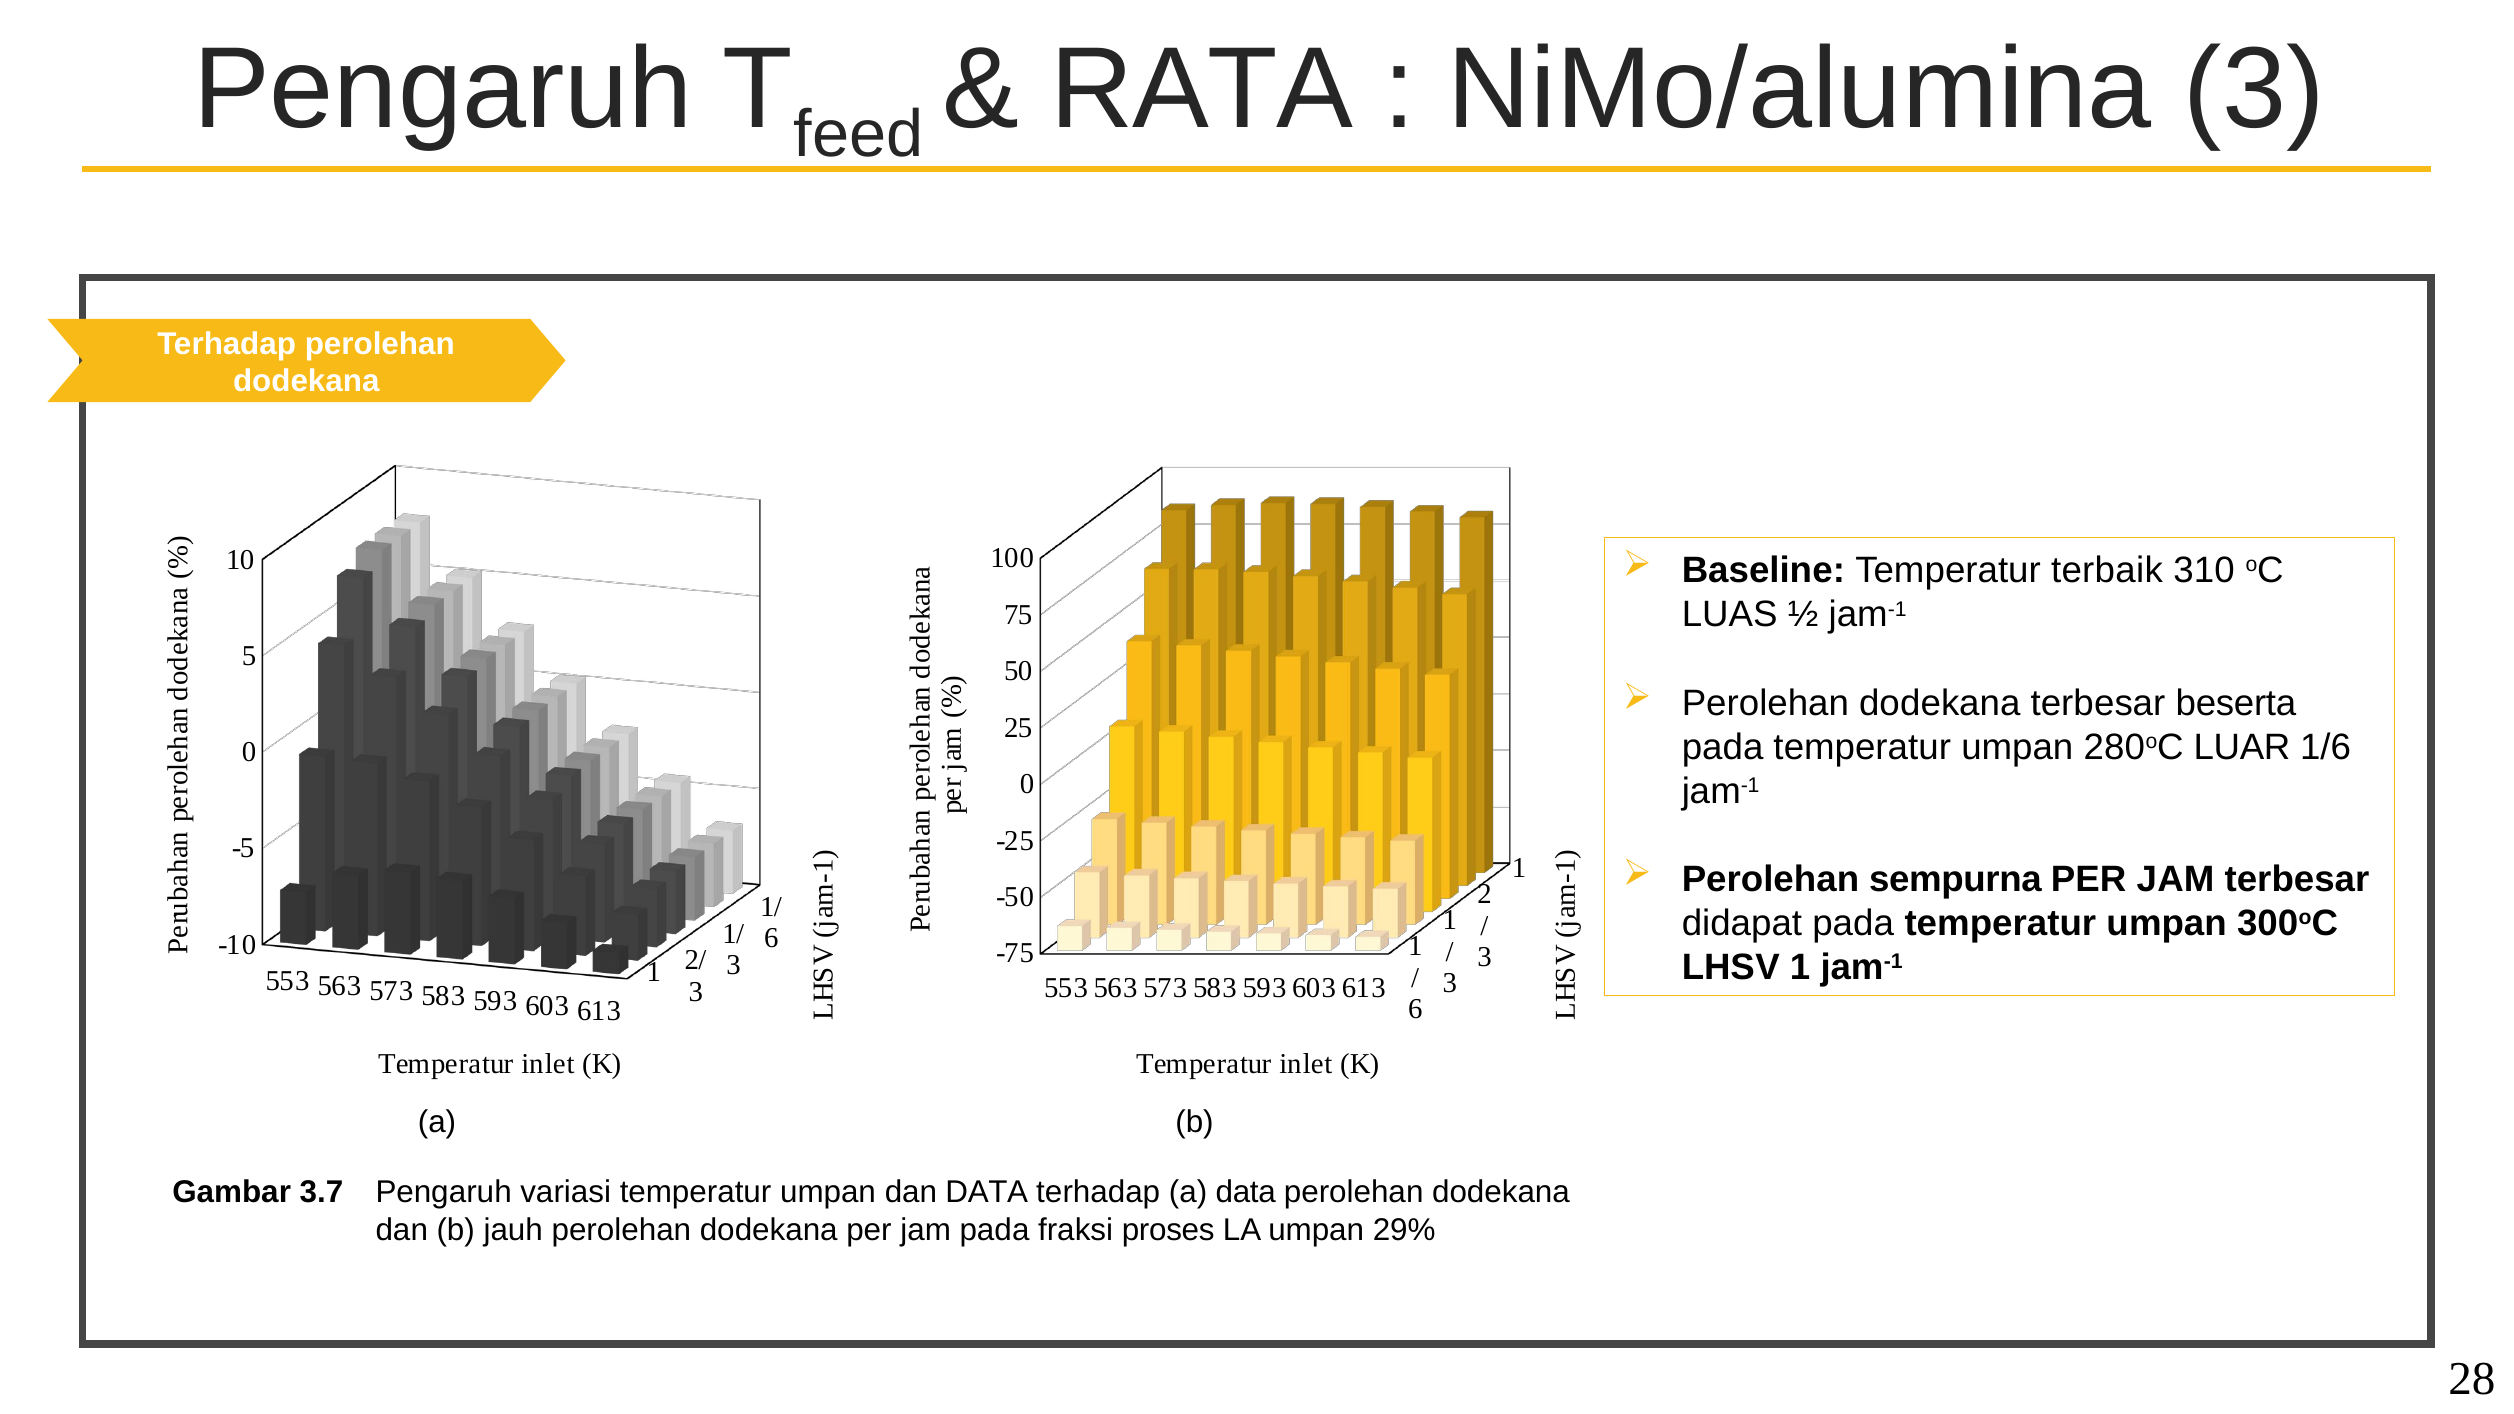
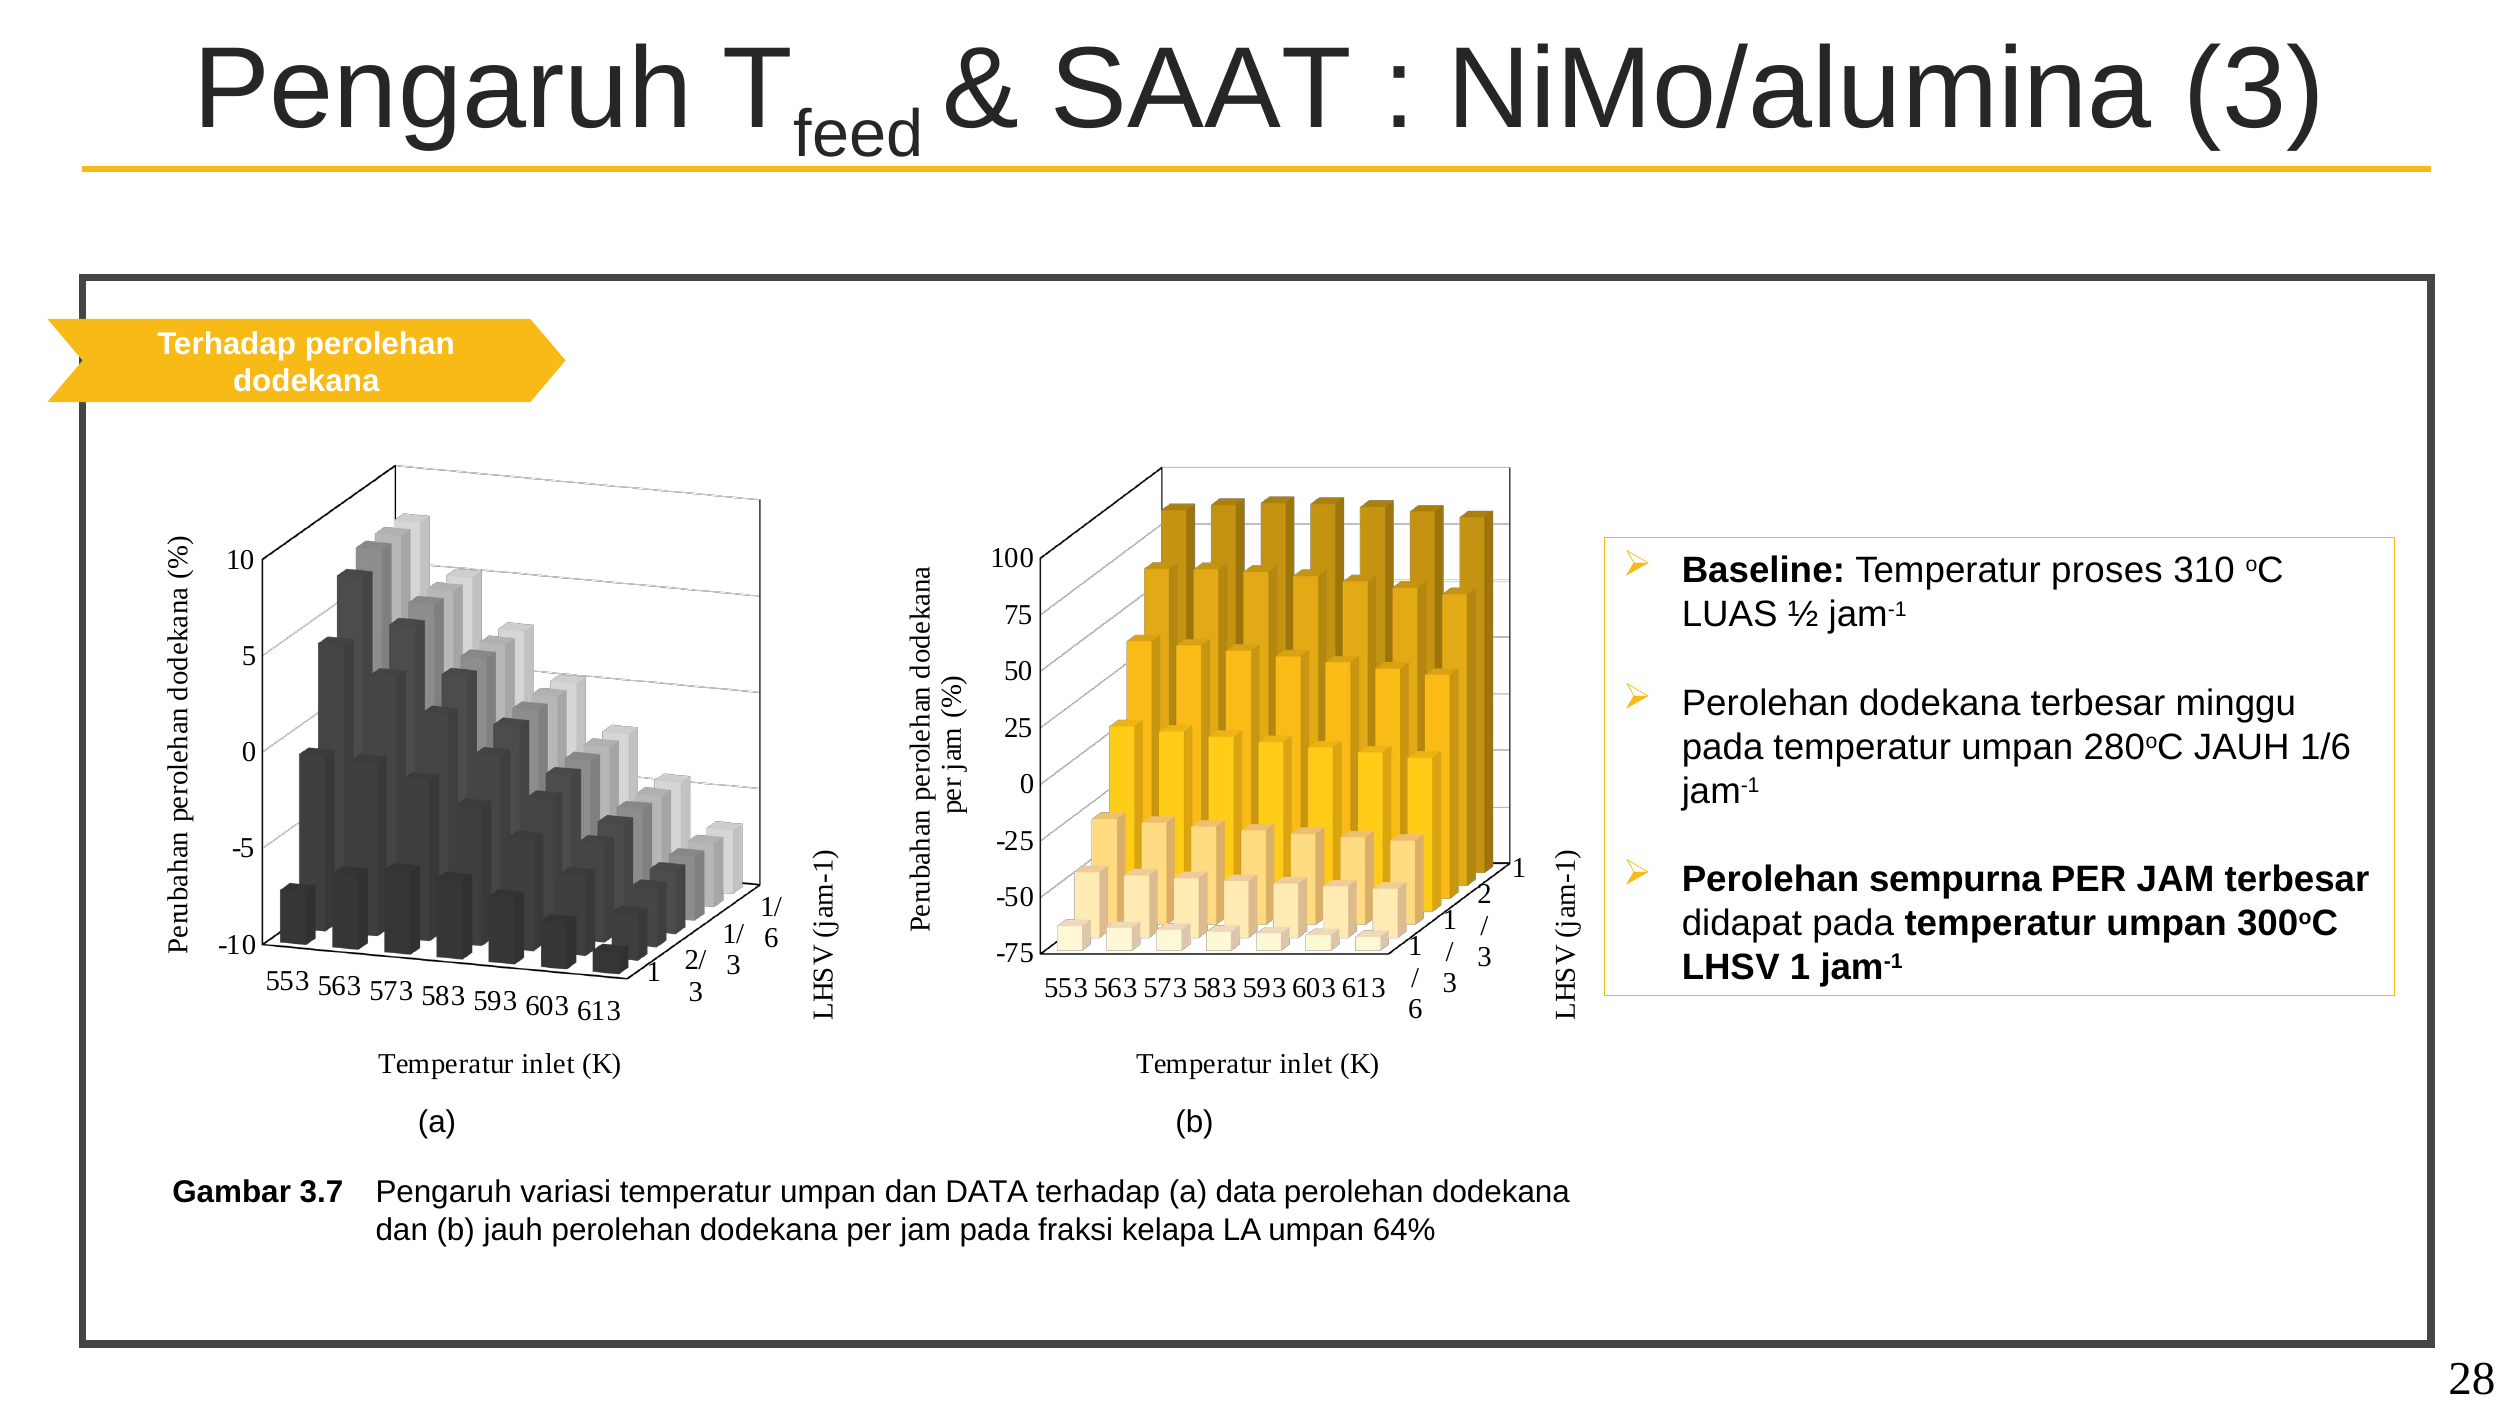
RATA: RATA -> SAAT (1201, 89)
terbaik: terbaik -> proses (2107, 571)
beserta: beserta -> minggu (2236, 703)
280oC LUAR: LUAR -> JAUH (2242, 747)
proses: proses -> kelapa (1168, 1230)
29%: 29% -> 64% (1404, 1230)
